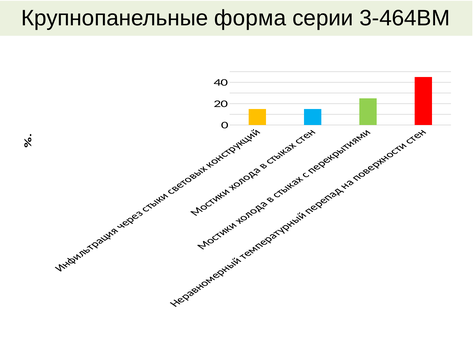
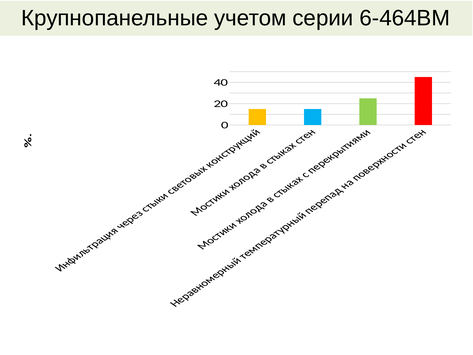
форма: форма -> учетом (250, 18)
3-464ВМ: 3-464ВМ -> 6-464ВМ (405, 18)
